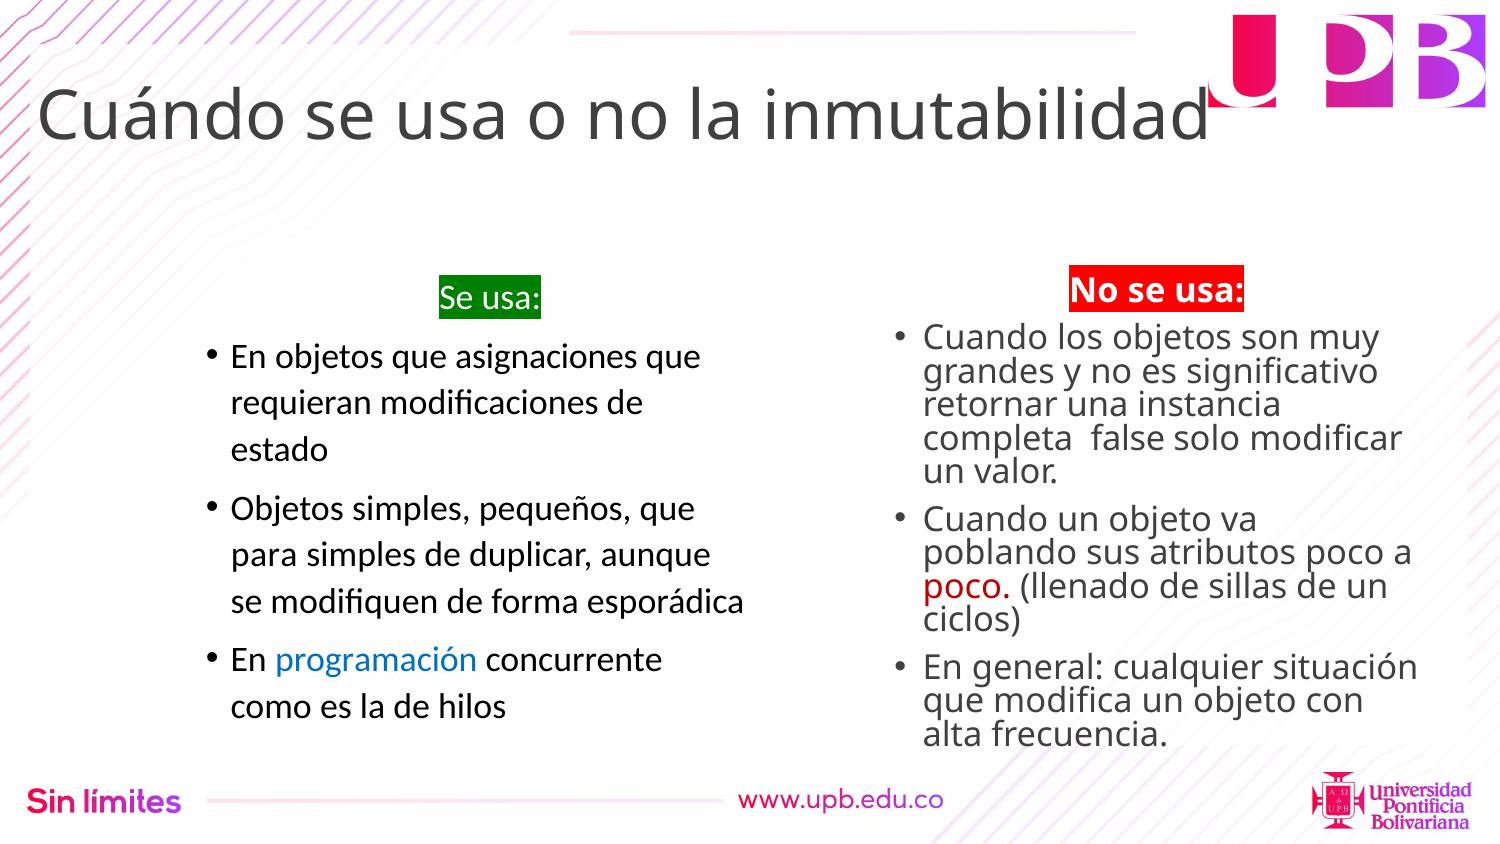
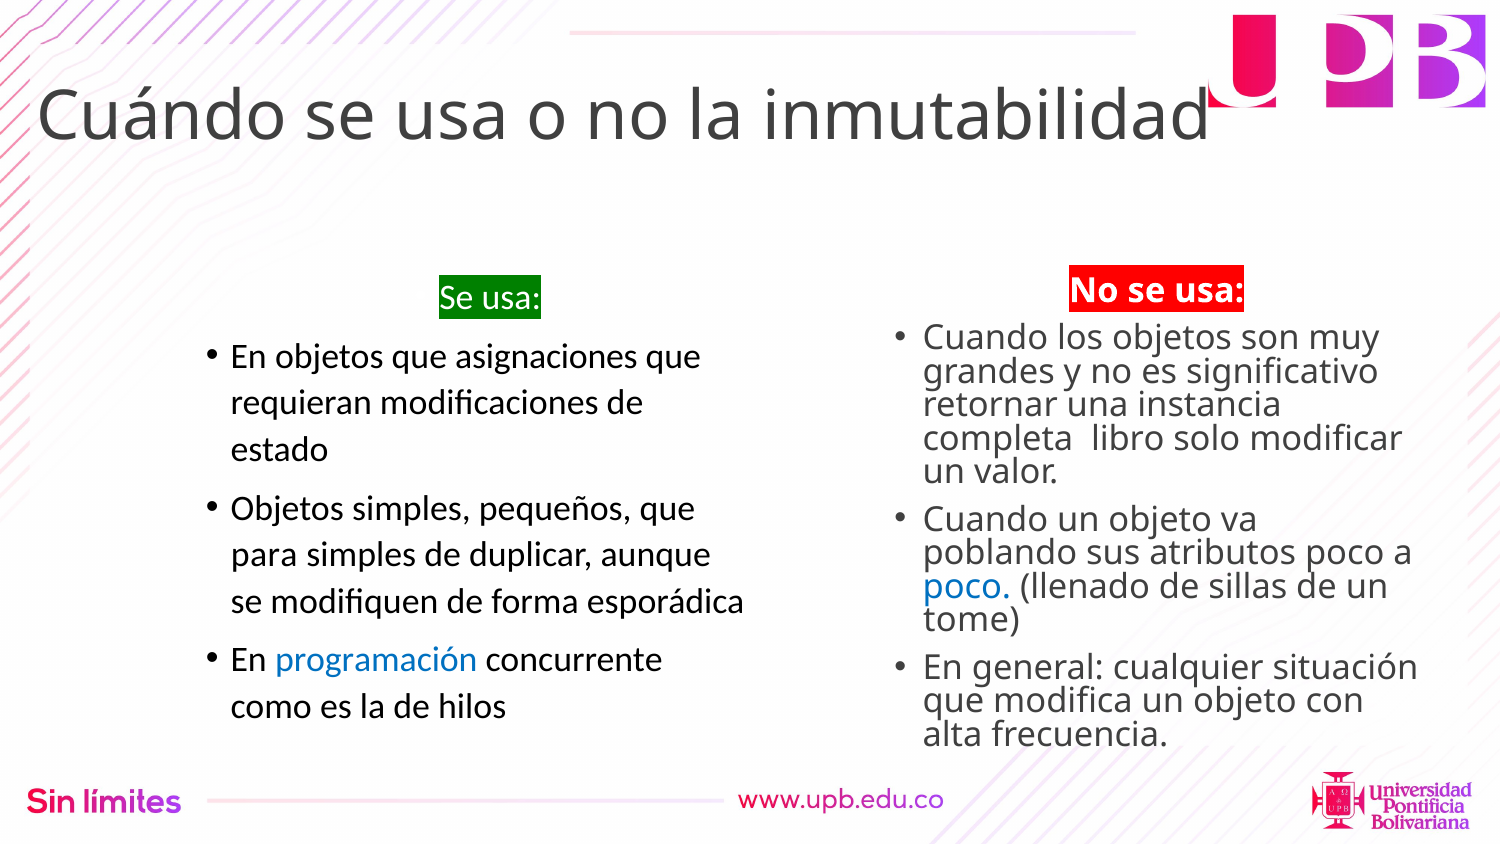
false: false -> libro (1128, 439)
poco colour: red -> blue (967, 587)
ciclos: ciclos -> tome (971, 620)
